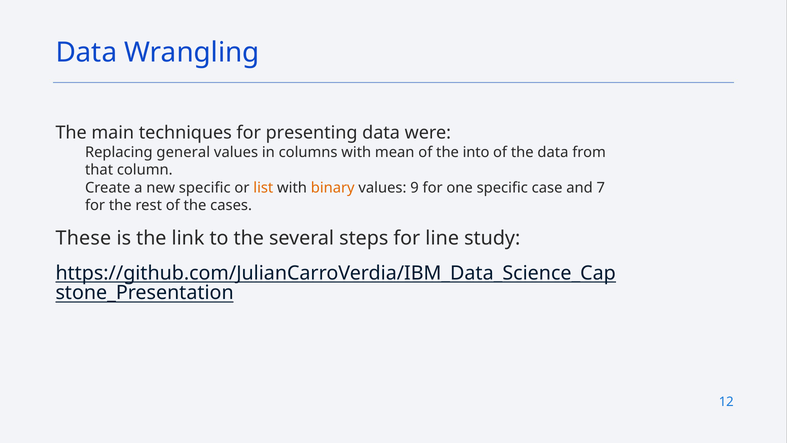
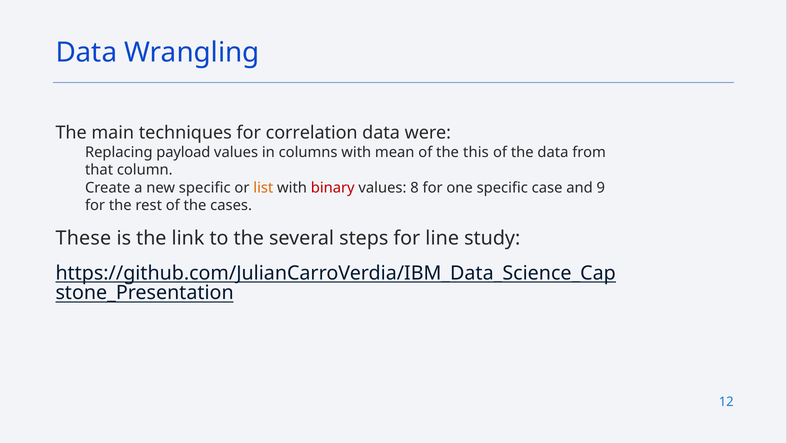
presenting: presenting -> correlation (312, 133)
general: general -> payload (183, 152)
into: into -> this (476, 152)
binary colour: orange -> red (333, 188)
9: 9 -> 8 (415, 188)
7: 7 -> 9 (601, 188)
